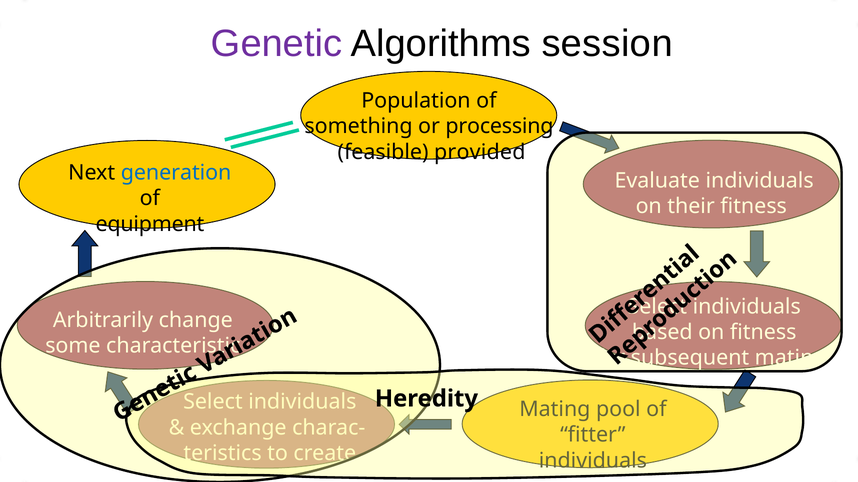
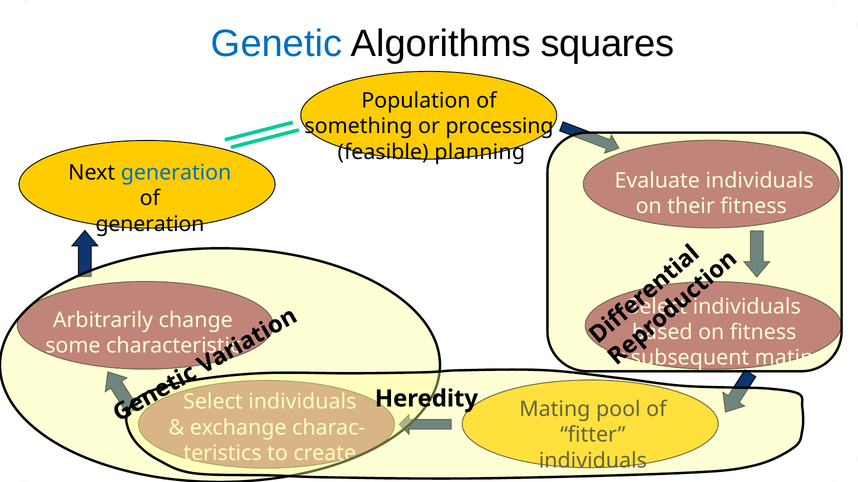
Genetic colour: purple -> blue (277, 44)
session: session -> squares (607, 44)
provided: provided -> planning (480, 152)
equipment: equipment -> generation (150, 224)
